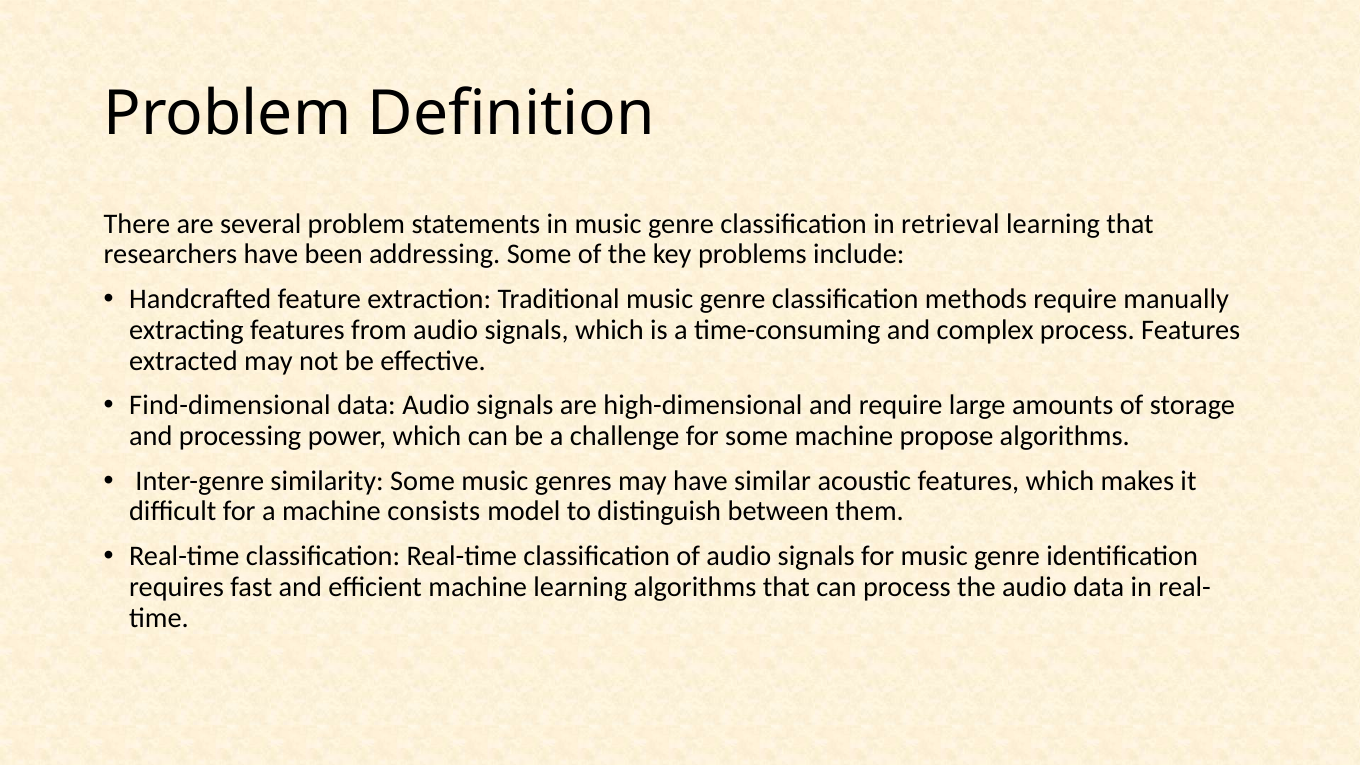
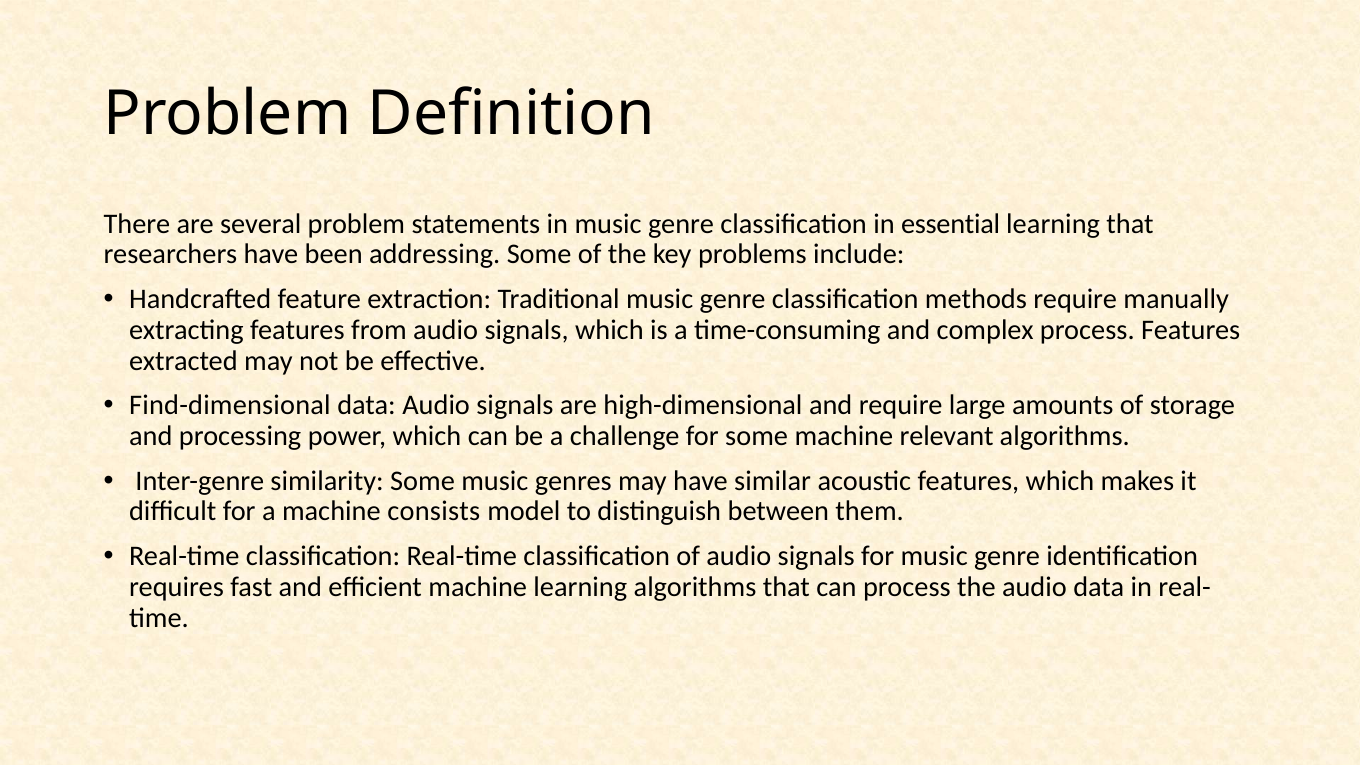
retrieval: retrieval -> essential (951, 224)
propose: propose -> relevant (947, 436)
